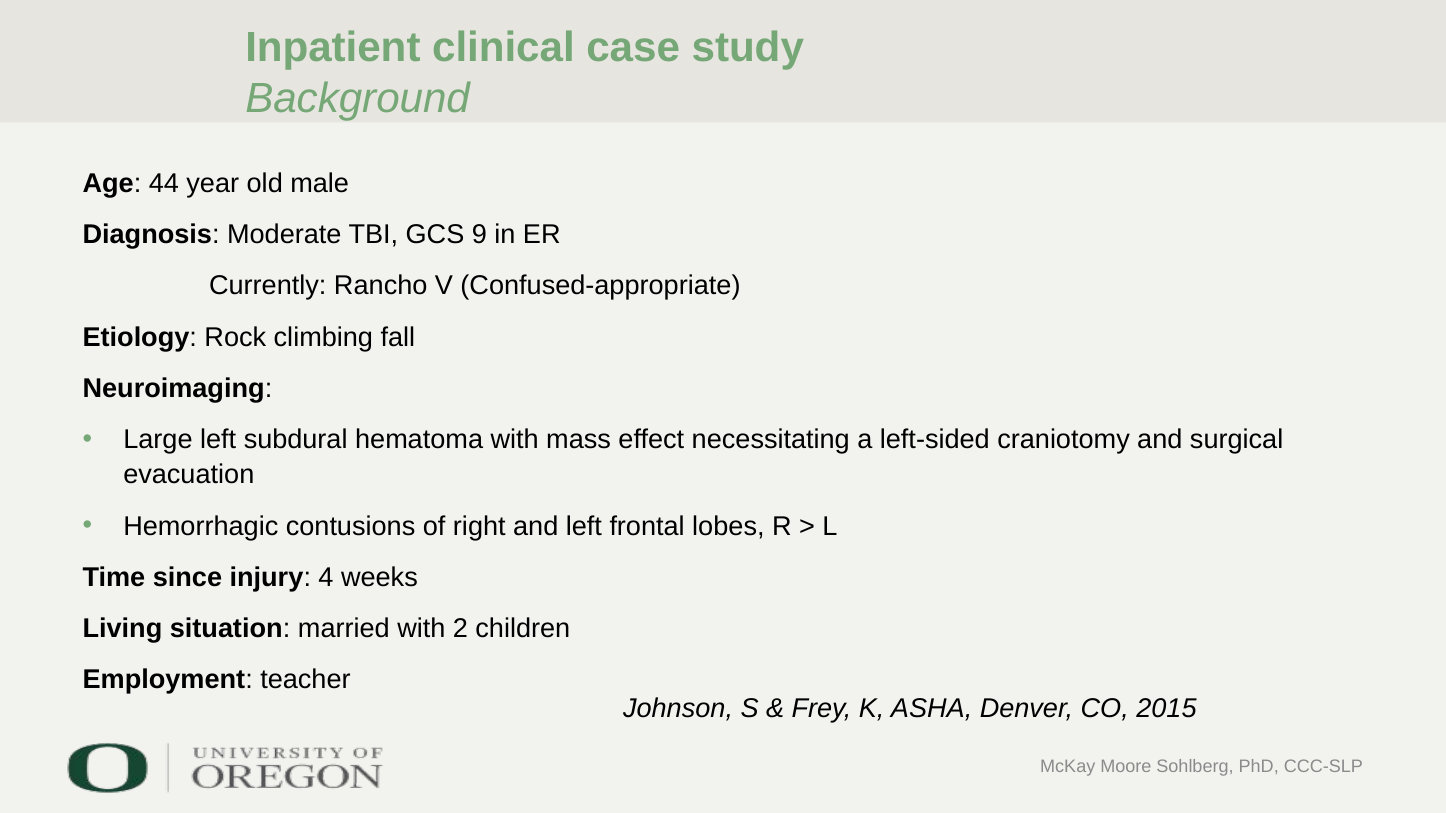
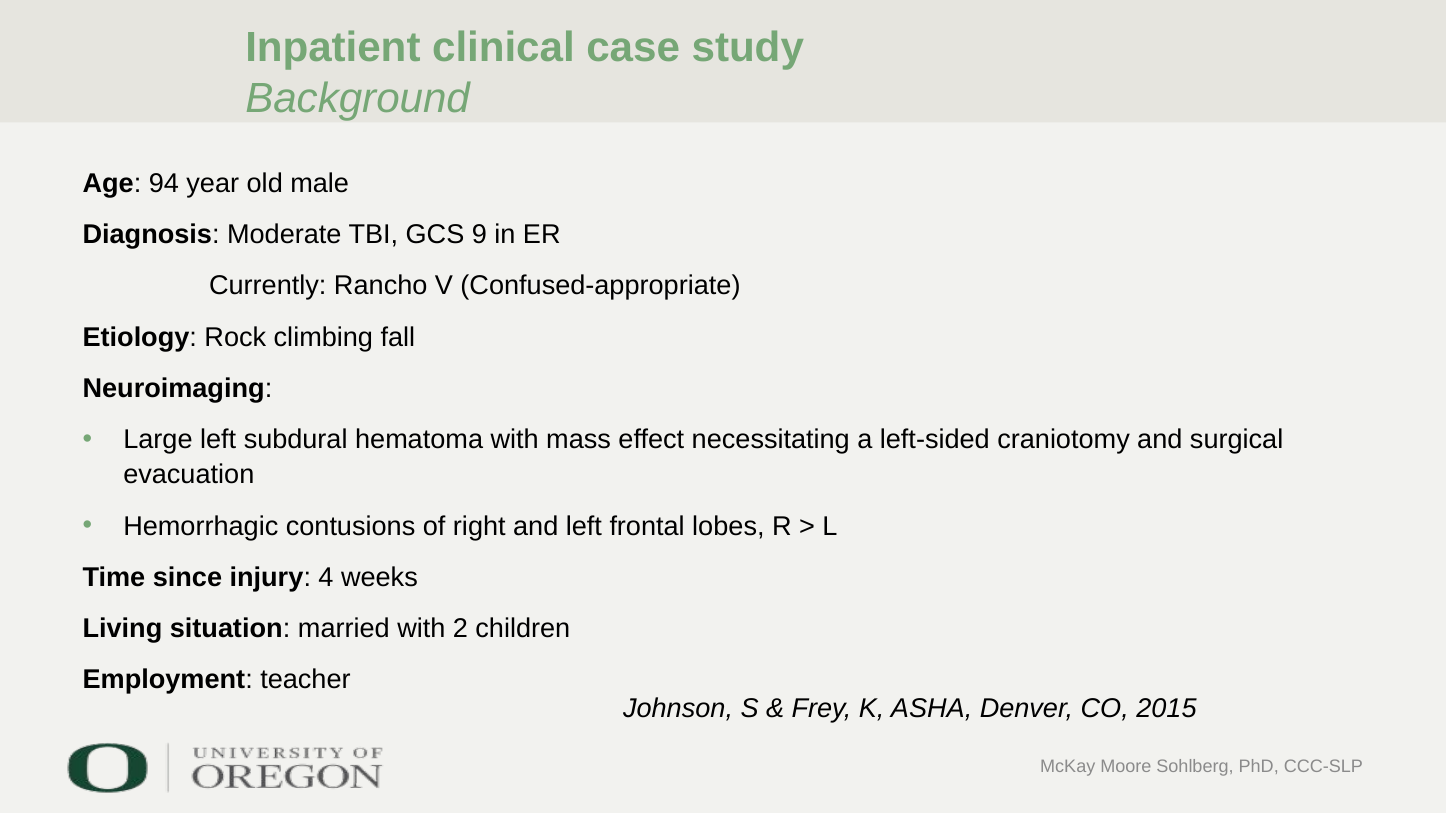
44: 44 -> 94 (164, 183)
